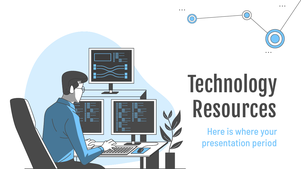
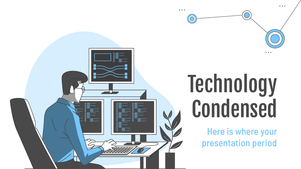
Resources: Resources -> Condensed (234, 111)
